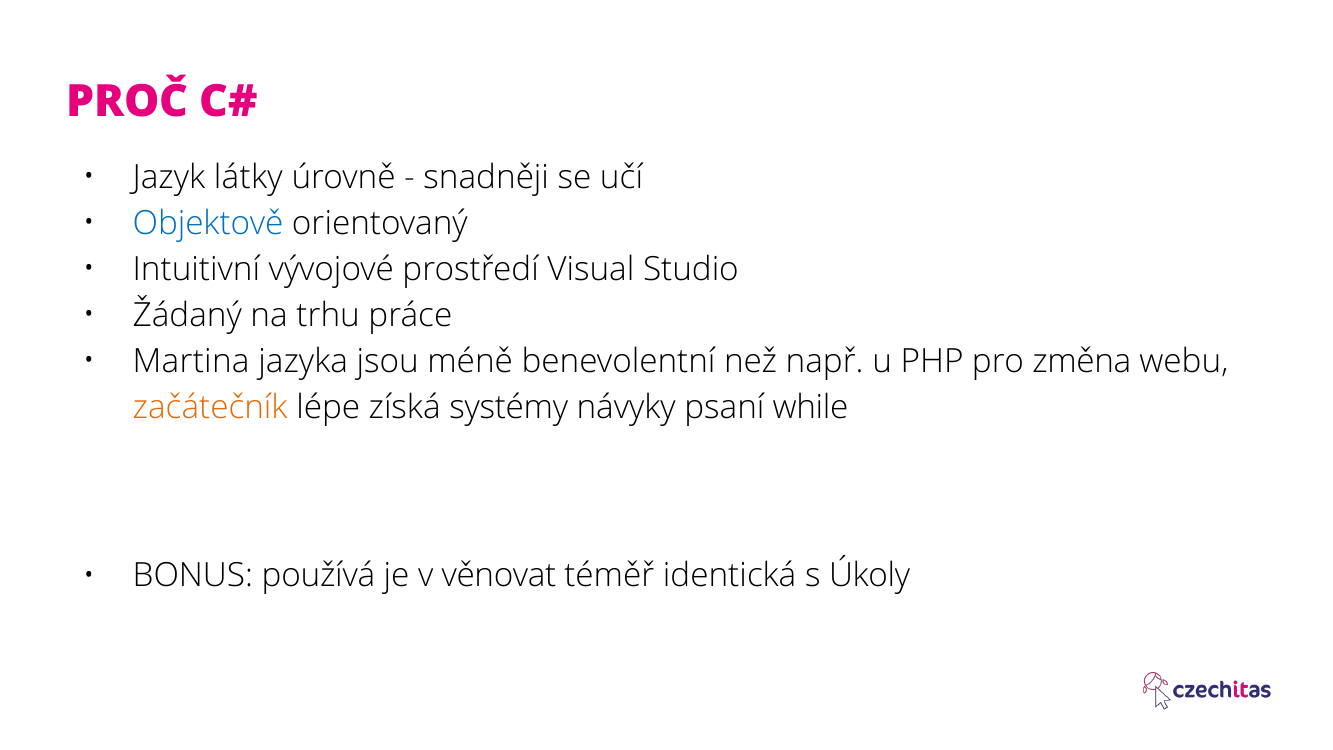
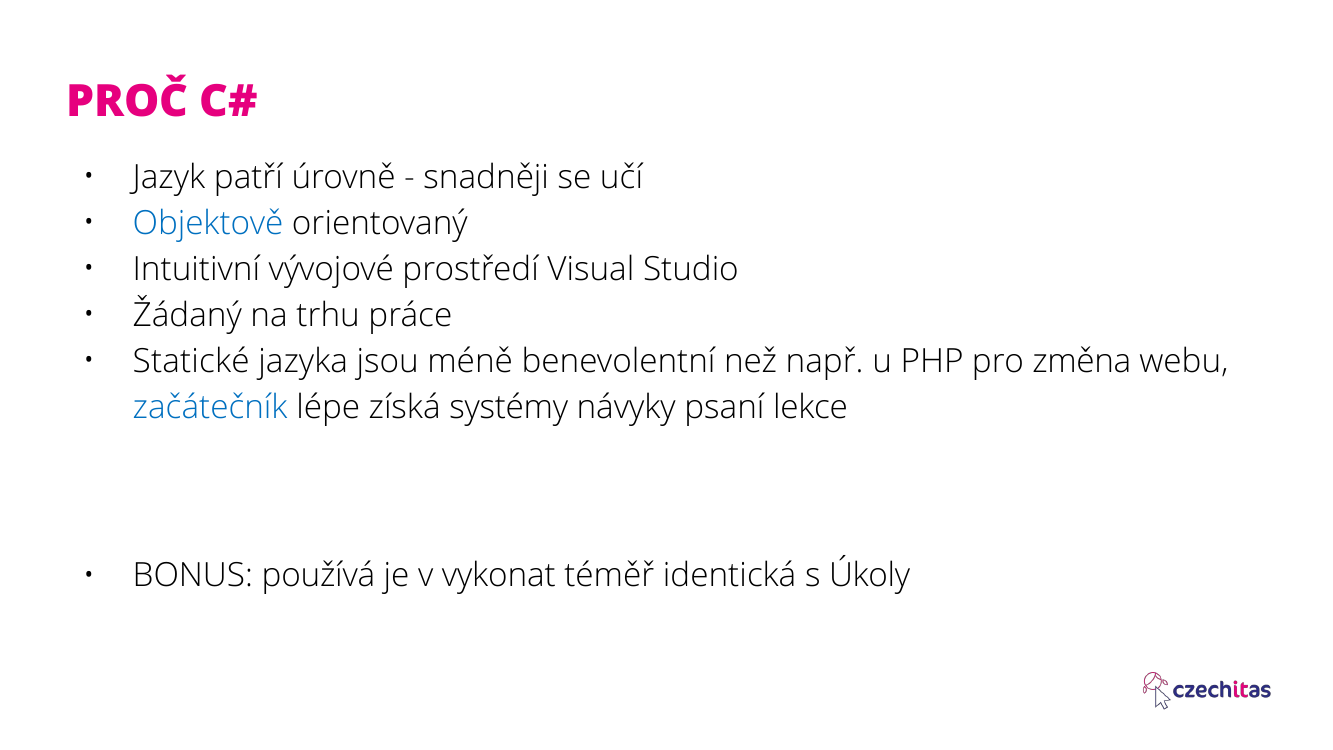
látky: látky -> patří (248, 177)
Martina: Martina -> Statické (191, 361)
začátečník colour: orange -> blue (210, 407)
while: while -> lekce (810, 407)
věnovat: věnovat -> vykonat (499, 576)
